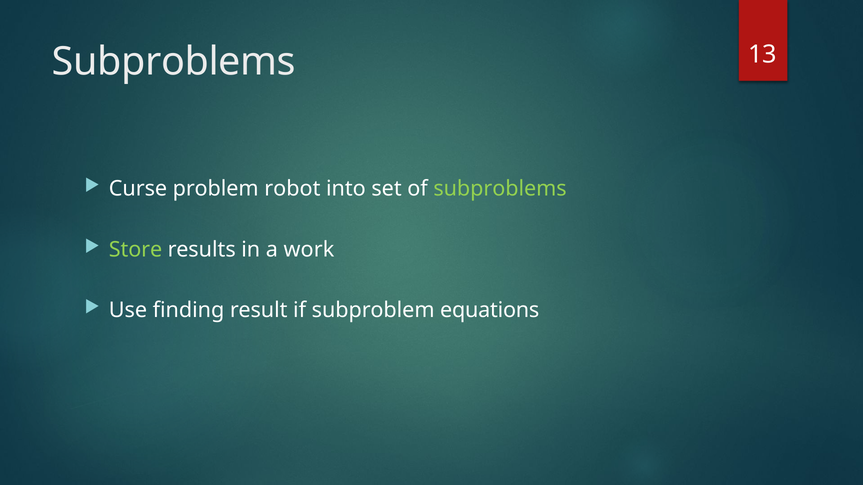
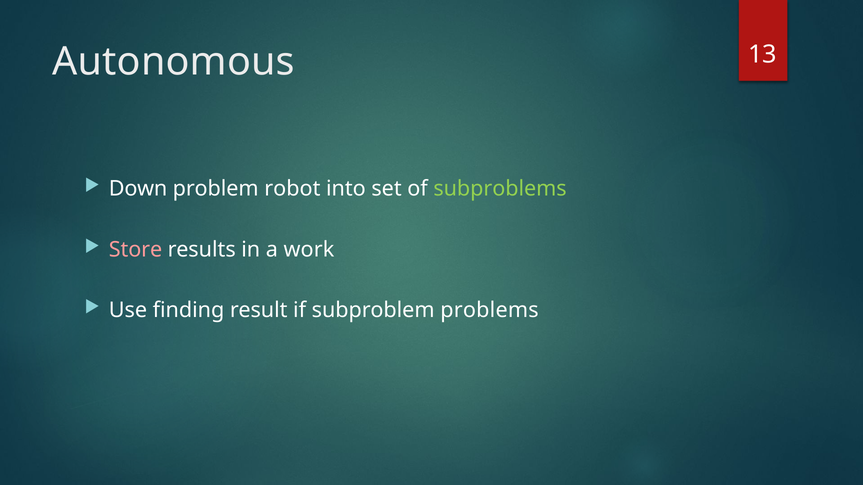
Subproblems: Subproblems -> Autonomous (174, 62)
Curse: Curse -> Down (138, 189)
Store colour: light green -> pink (136, 250)
equations: equations -> problems (489, 310)
